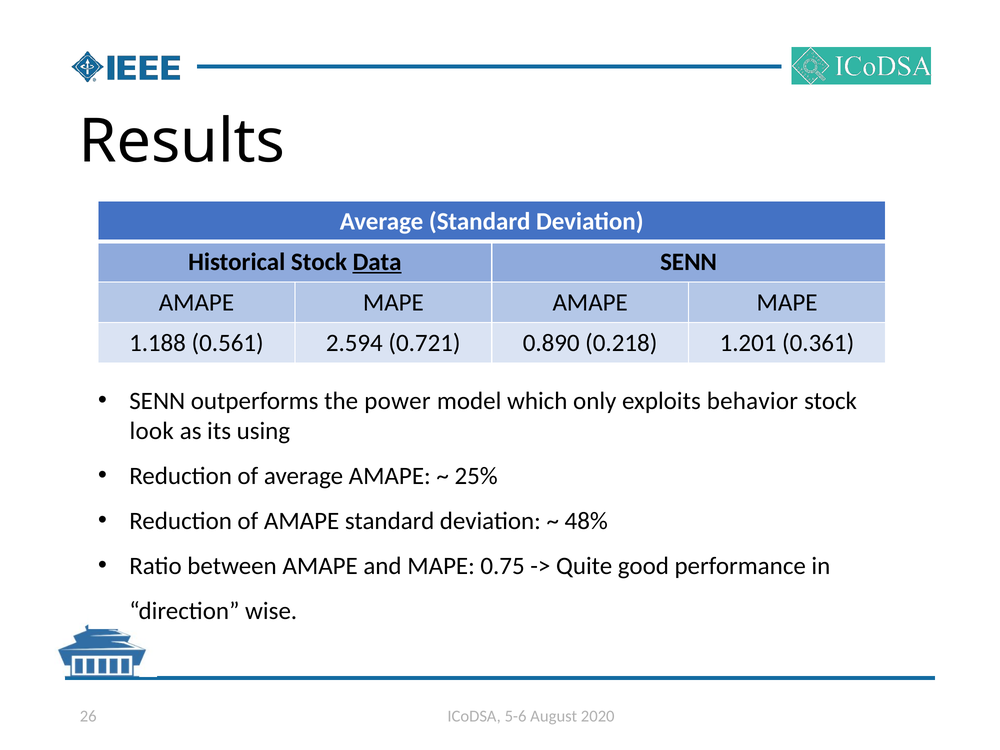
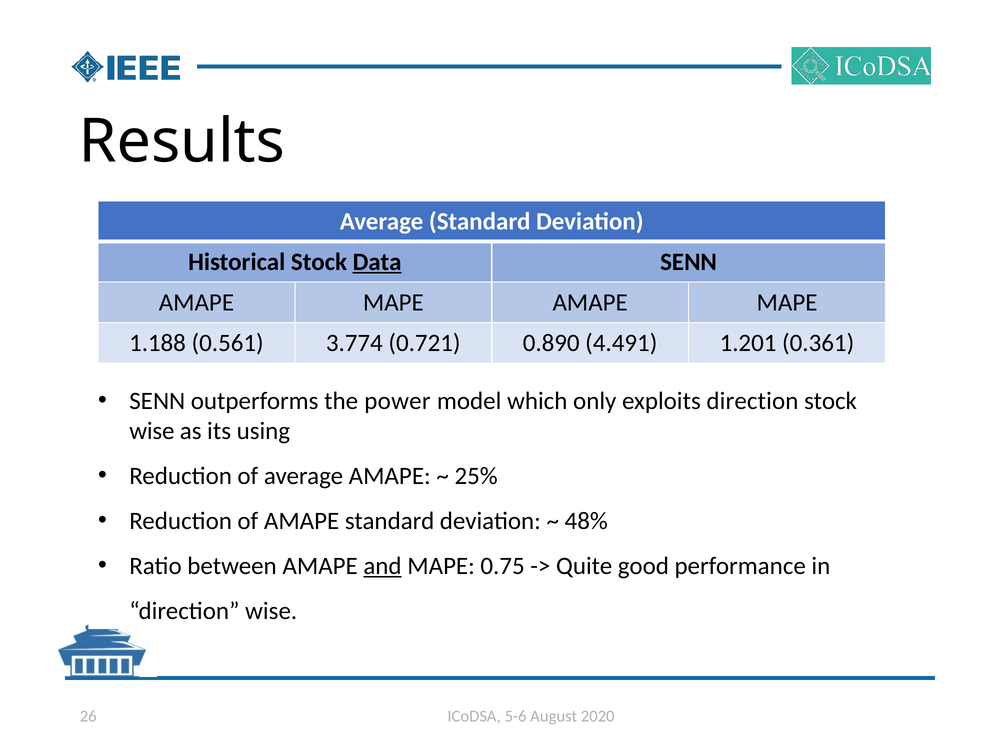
2.594: 2.594 -> 3.774 (354, 343)
0.218: 0.218 -> 4.491 (621, 343)
exploits behavior: behavior -> direction (752, 401)
look: look -> wise (152, 431)
and underline: none -> present (383, 566)
